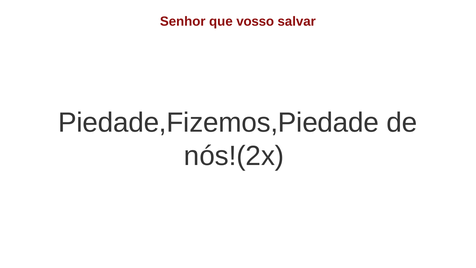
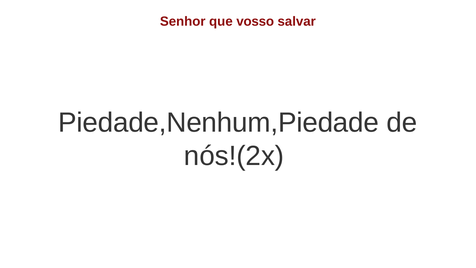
Piedade,Fizemos,Piedade: Piedade,Fizemos,Piedade -> Piedade,Nenhum,Piedade (219, 123)
